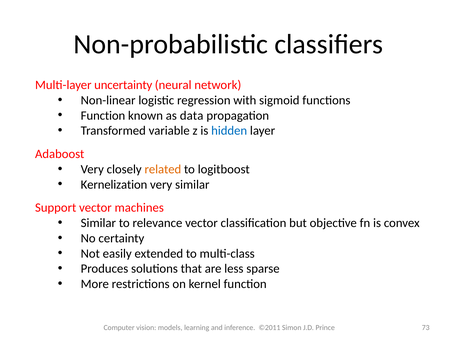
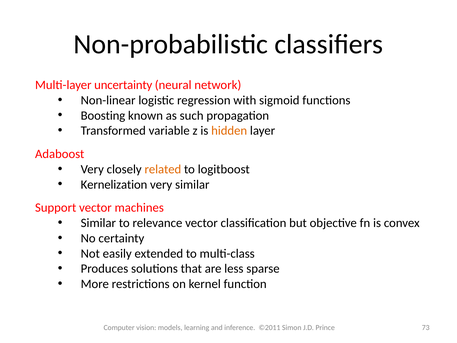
Function: Function -> Boosting (103, 115)
data: data -> such (192, 115)
hidden colour: blue -> orange (229, 131)
